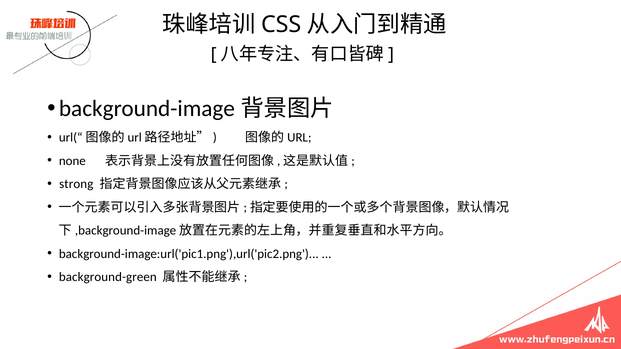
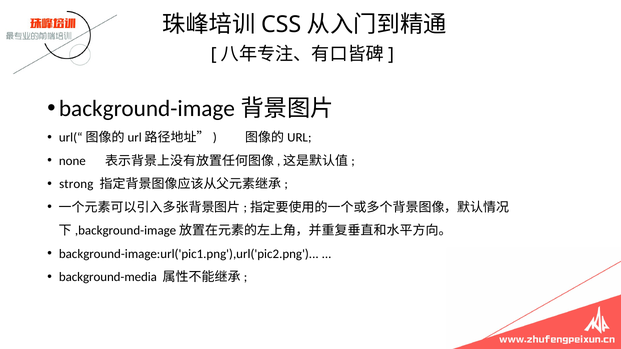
background-green: background-green -> background-media (108, 277)
